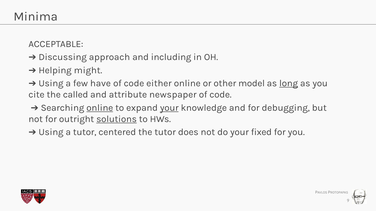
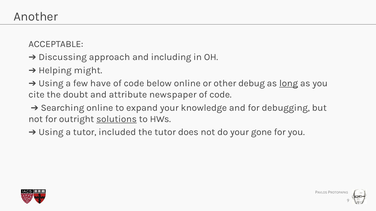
Minima: Minima -> Another (36, 16)
either: either -> below (159, 83)
model: model -> debug (252, 83)
called: called -> doubt (76, 95)
online underline: present -> none (100, 108)
your underline: present -> none (169, 108)
centered: centered -> included (117, 132)
fixed: fixed -> gone (261, 132)
